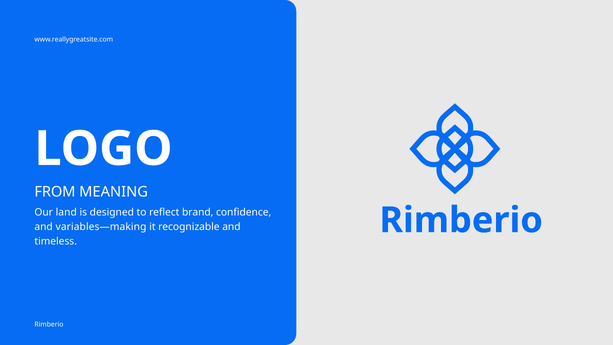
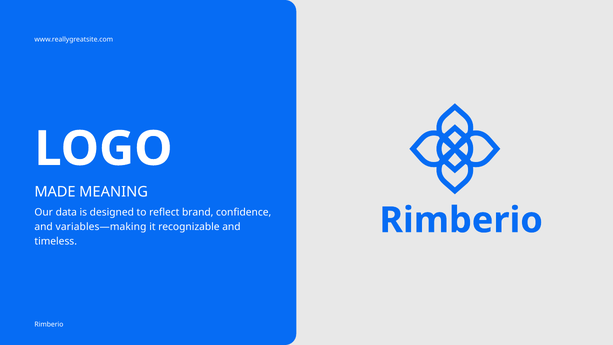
FROM: FROM -> MADE (55, 192)
land: land -> data (66, 212)
